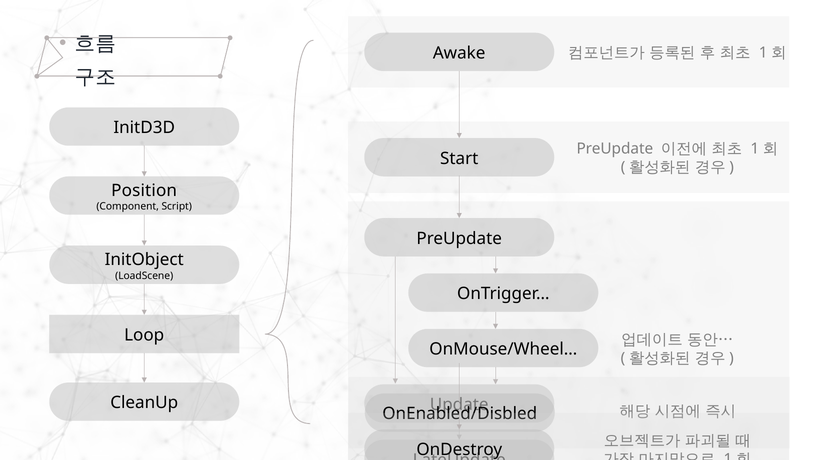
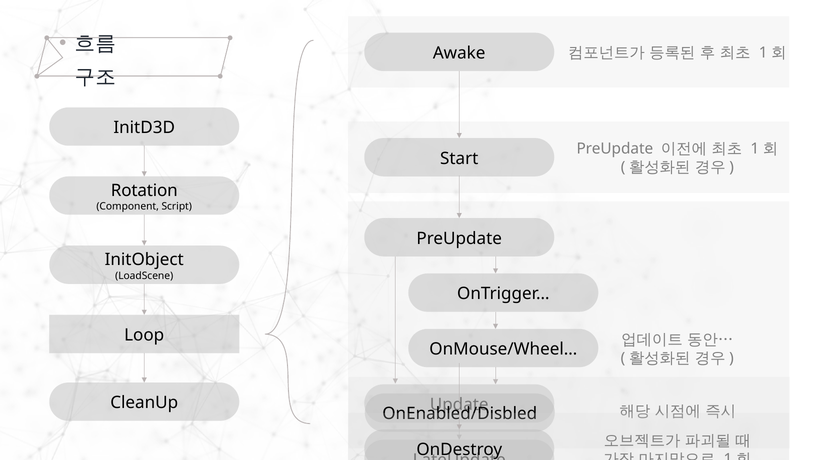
Position: Position -> Rotation (144, 191)
